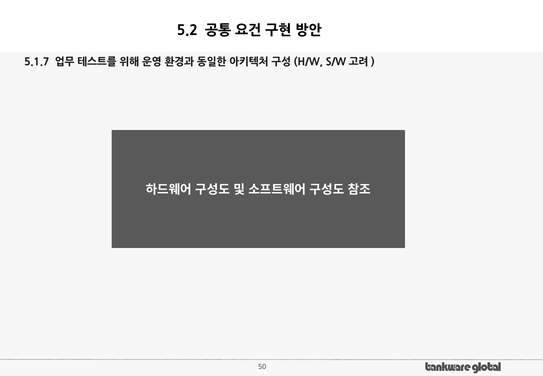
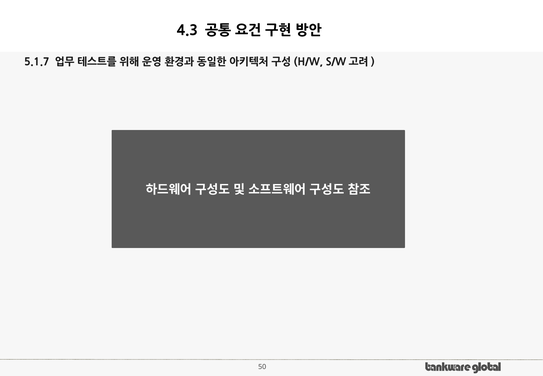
5.2: 5.2 -> 4.3 (187, 31)
